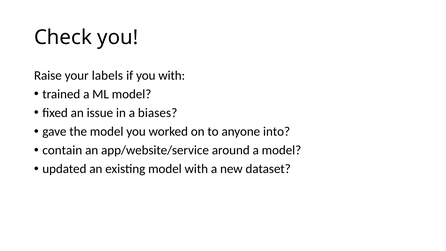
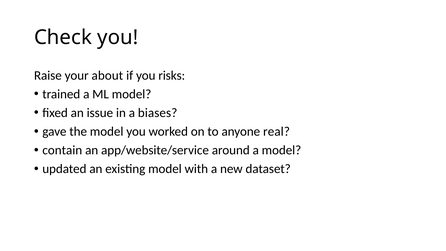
labels: labels -> about (107, 75)
you with: with -> risks (172, 75)
into: into -> real (277, 132)
